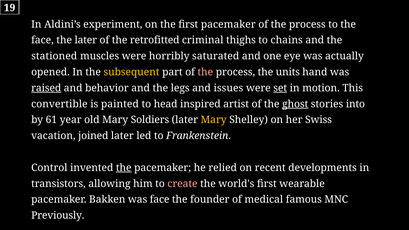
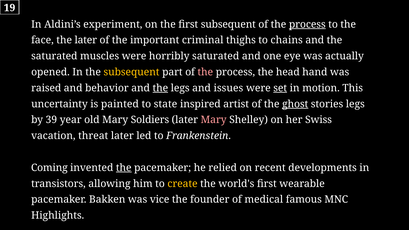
first pacemaker: pacemaker -> subsequent (228, 24)
process underline: none -> present (307, 24)
retrofitted: retrofitted -> important (155, 40)
stationed: stationed -> saturated (54, 56)
units: units -> head (288, 72)
raised underline: present -> none (46, 88)
the underline: none -> present (160, 88)
convertible: convertible -> uncertainty (59, 104)
head: head -> state (166, 104)
stories into: into -> legs (355, 104)
61: 61 -> 39 (51, 120)
Mary colour: yellow -> pink (214, 120)
joined: joined -> threat (93, 136)
Control: Control -> Coming (49, 168)
create colour: pink -> yellow (183, 184)
was face: face -> vice (160, 200)
Previously: Previously -> Highlights (58, 216)
